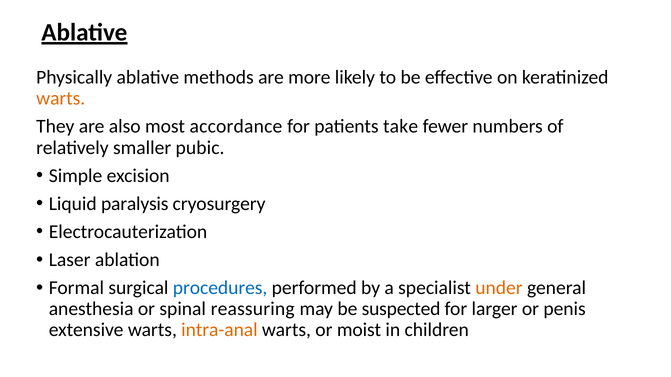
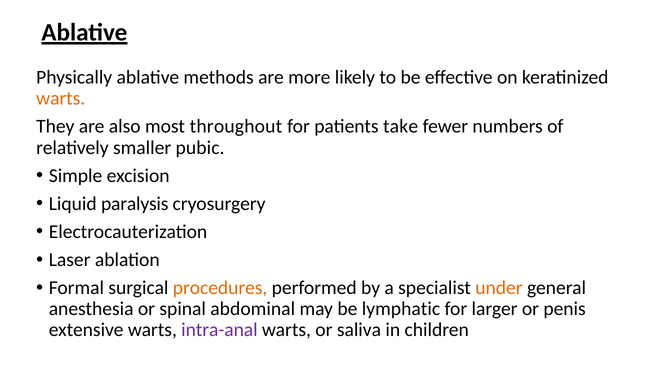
accordance: accordance -> throughout (236, 127)
procedures colour: blue -> orange (220, 288)
reassuring: reassuring -> abdominal (253, 309)
suspected: suspected -> lymphatic (401, 309)
intra-anal colour: orange -> purple (219, 330)
moist: moist -> saliva (359, 330)
